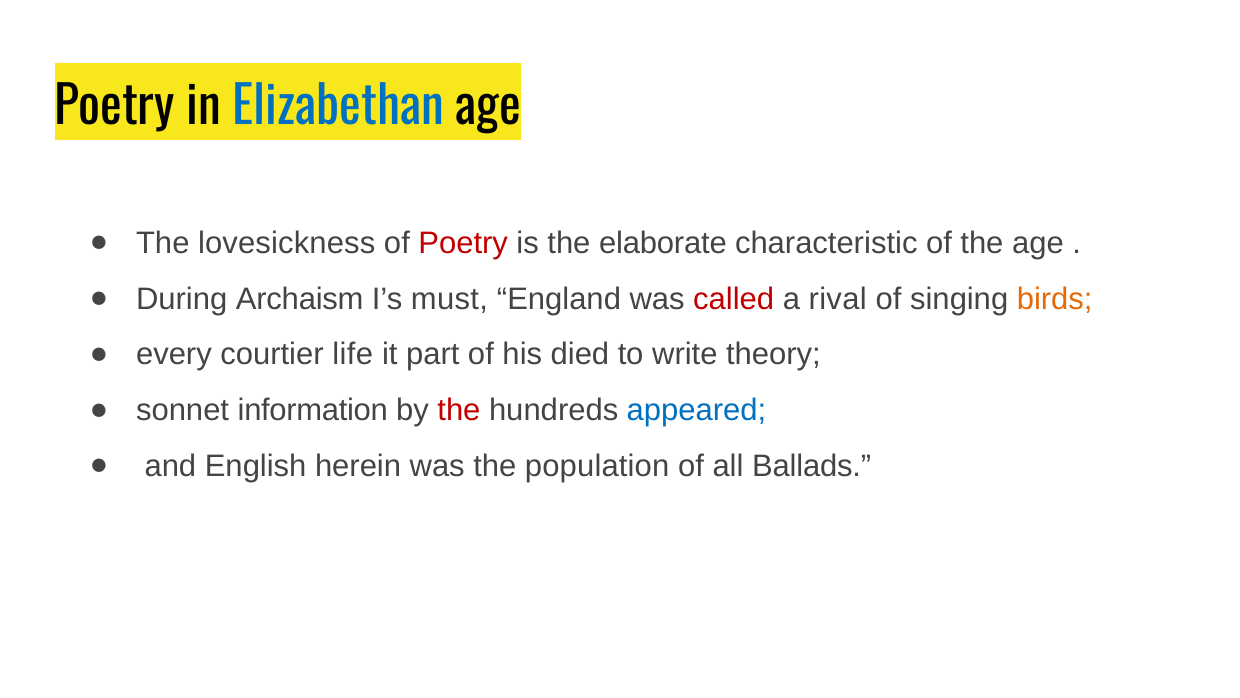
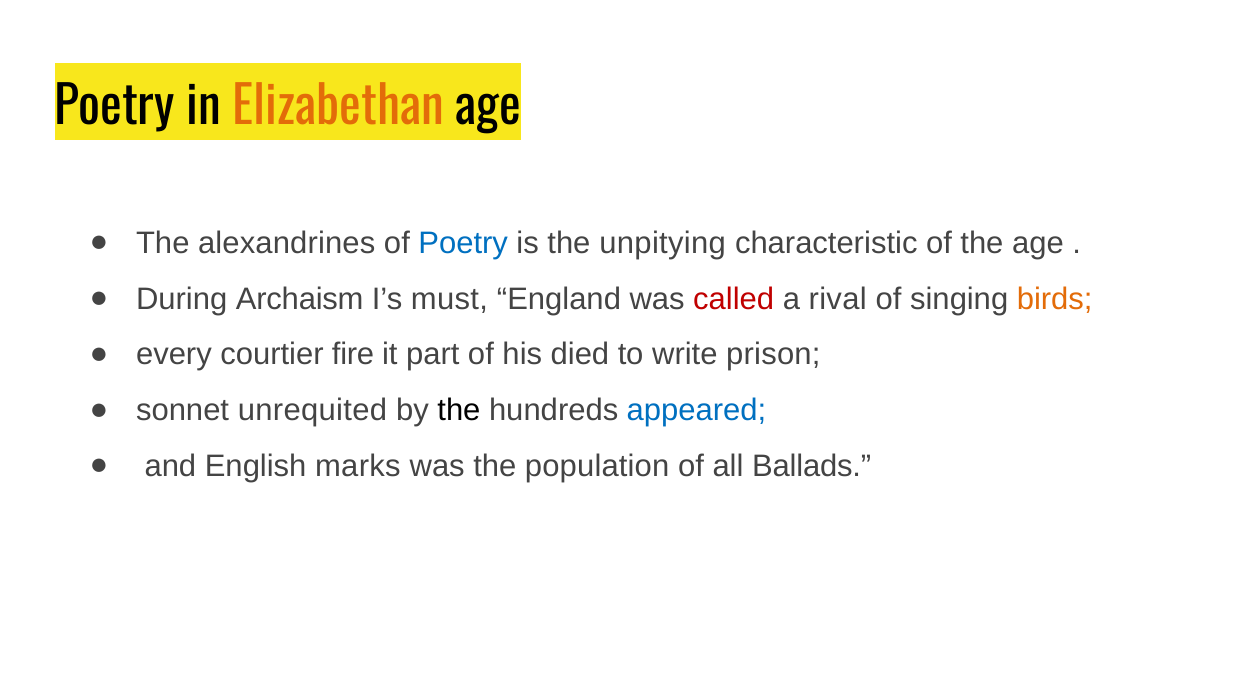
Elizabethan colour: blue -> orange (338, 107)
lovesickness: lovesickness -> alexandrines (287, 243)
Poetry colour: red -> blue (463, 243)
elaborate: elaborate -> unpitying (663, 243)
life: life -> fire (353, 354)
theory: theory -> prison (773, 354)
information: information -> unrequited (312, 410)
the colour: red -> black (459, 410)
herein: herein -> marks (358, 466)
